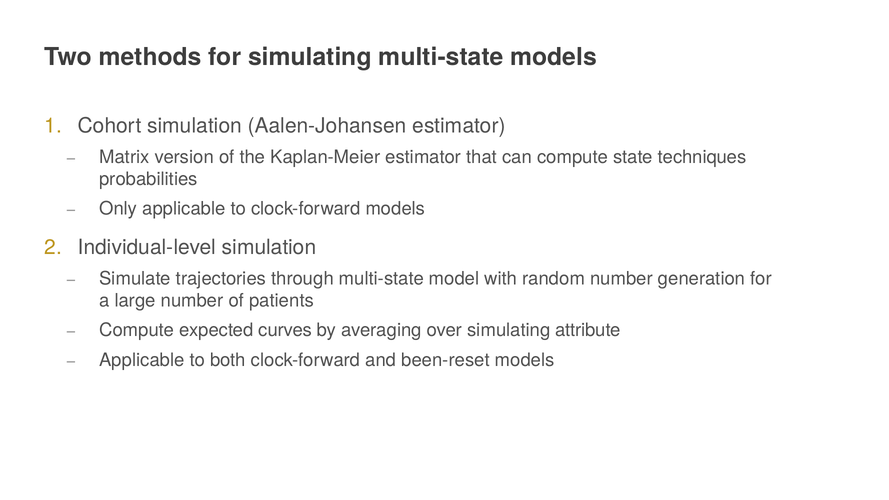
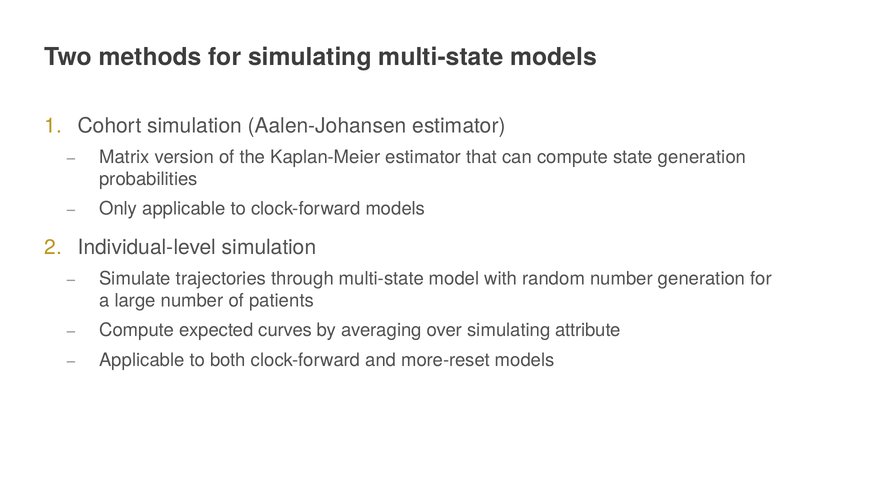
state techniques: techniques -> generation (702, 157)
been-reset: been-reset -> more-reset (446, 360)
